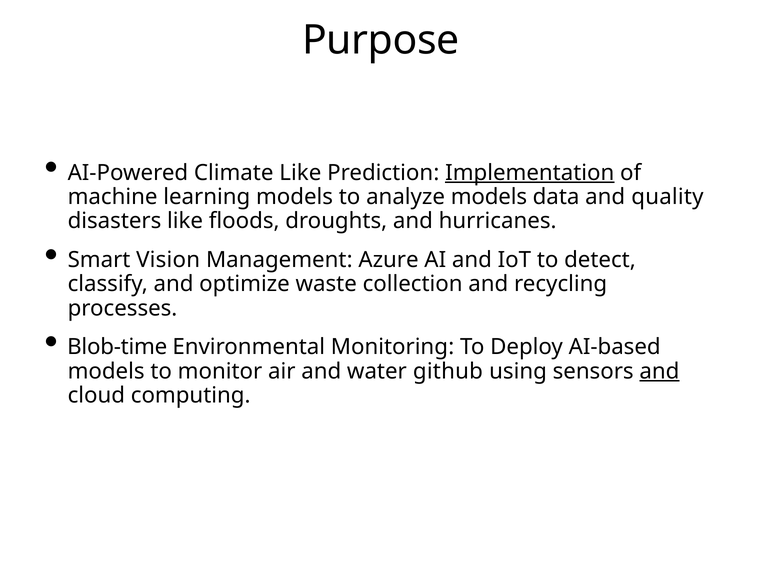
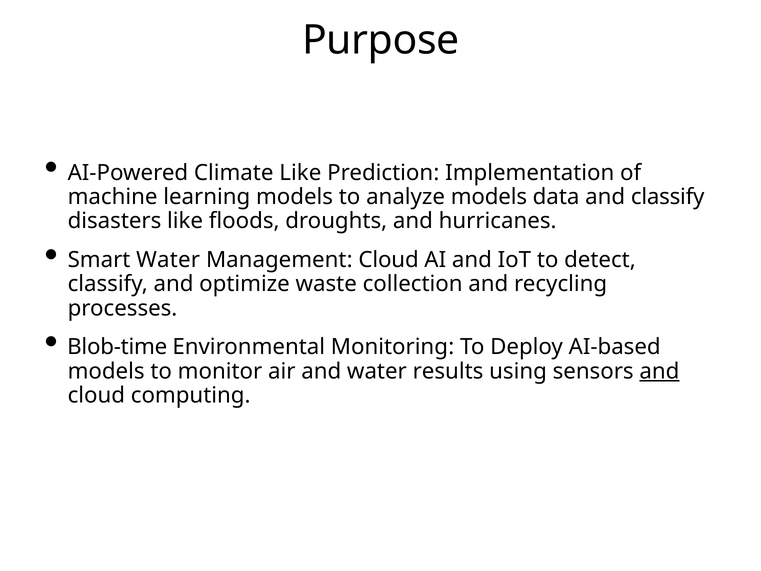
Implementation underline: present -> none (530, 173)
and quality: quality -> classify (668, 197)
Smart Vision: Vision -> Water (168, 260)
Management Azure: Azure -> Cloud (389, 260)
github: github -> results (448, 371)
